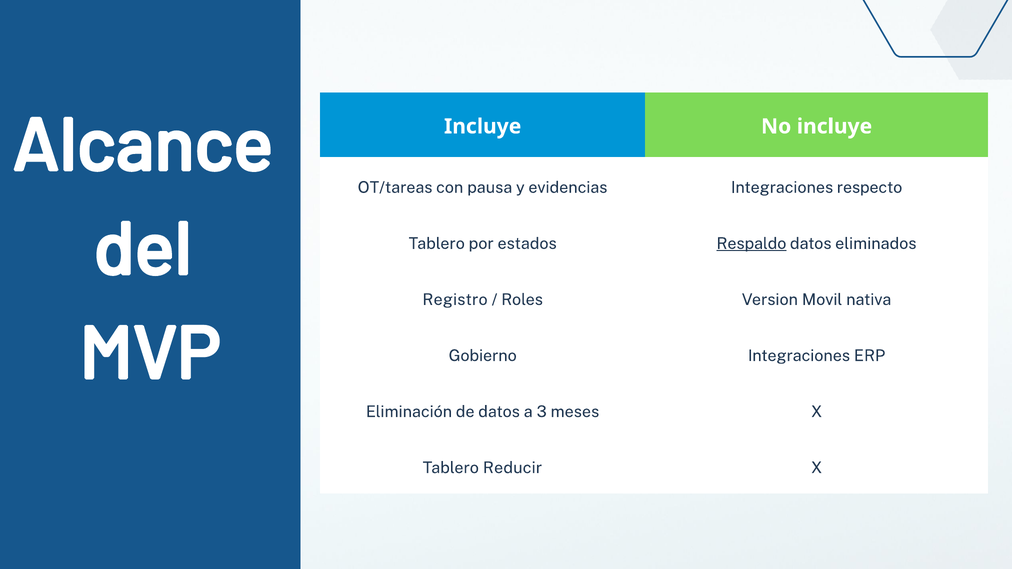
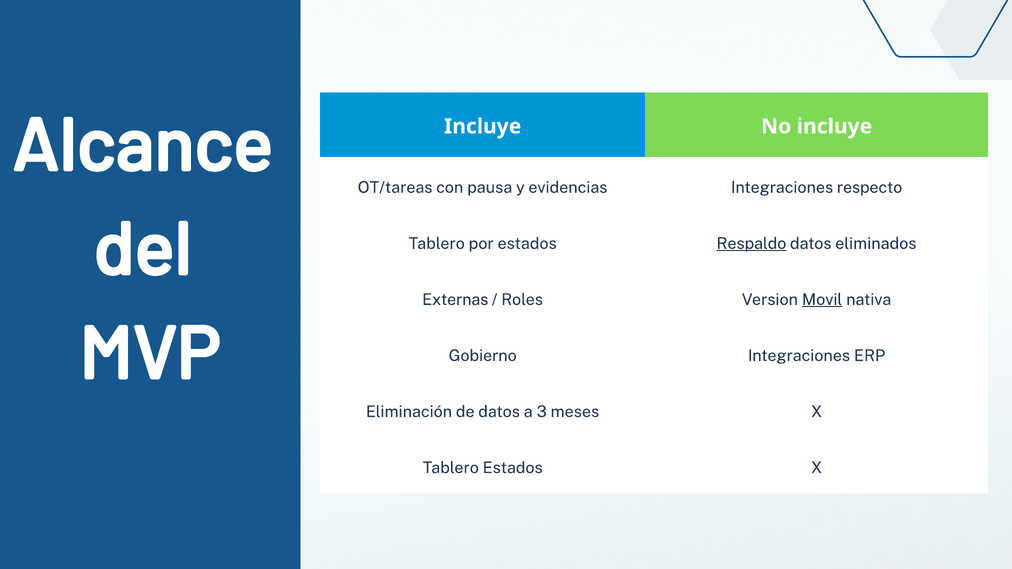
Registro: Registro -> Externas (455, 300)
Movil underline: none -> present (822, 300)
Tablero Reducir: Reducir -> Estados (513, 468)
